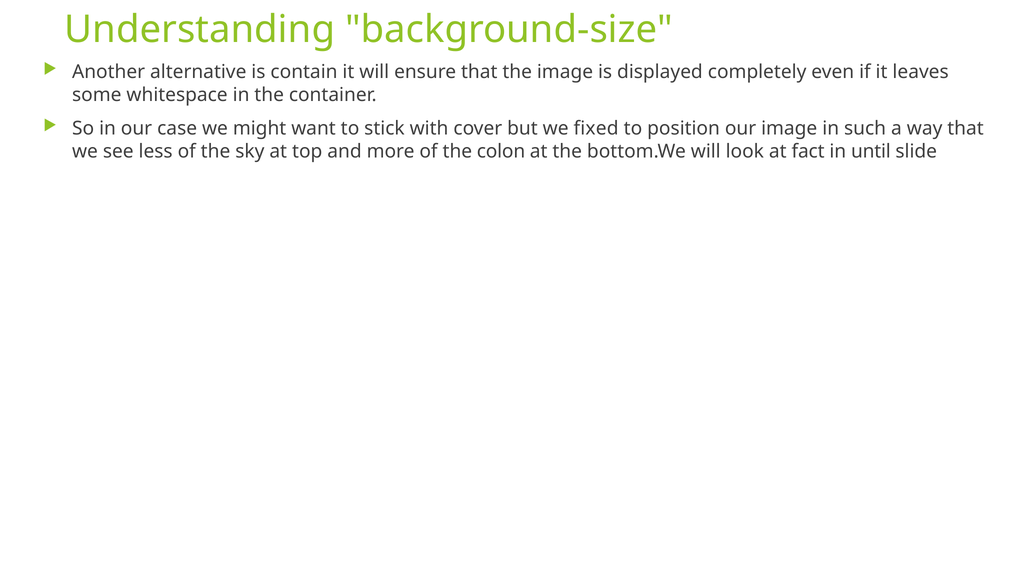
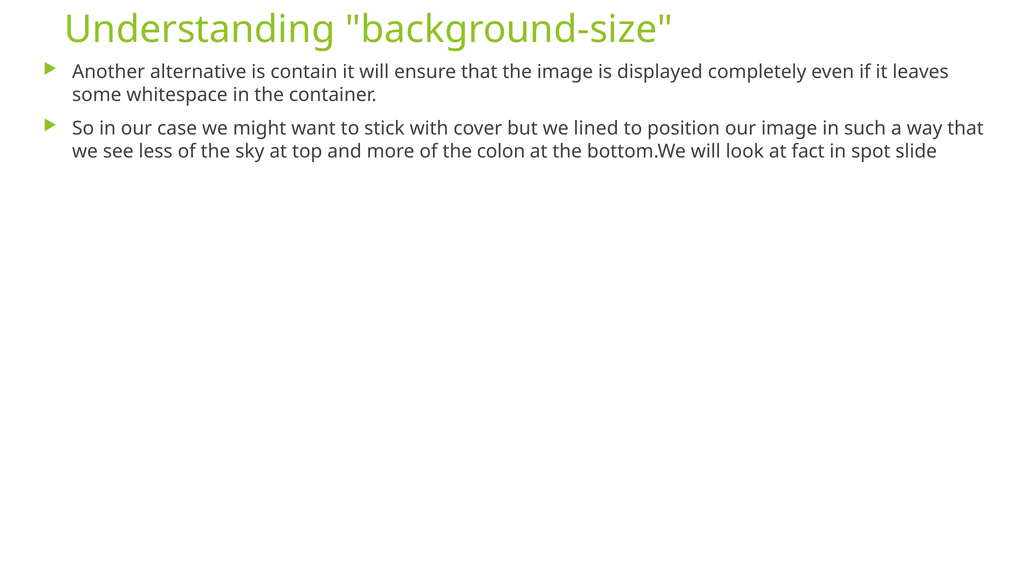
fixed: fixed -> lined (596, 128)
until: until -> spot (871, 151)
